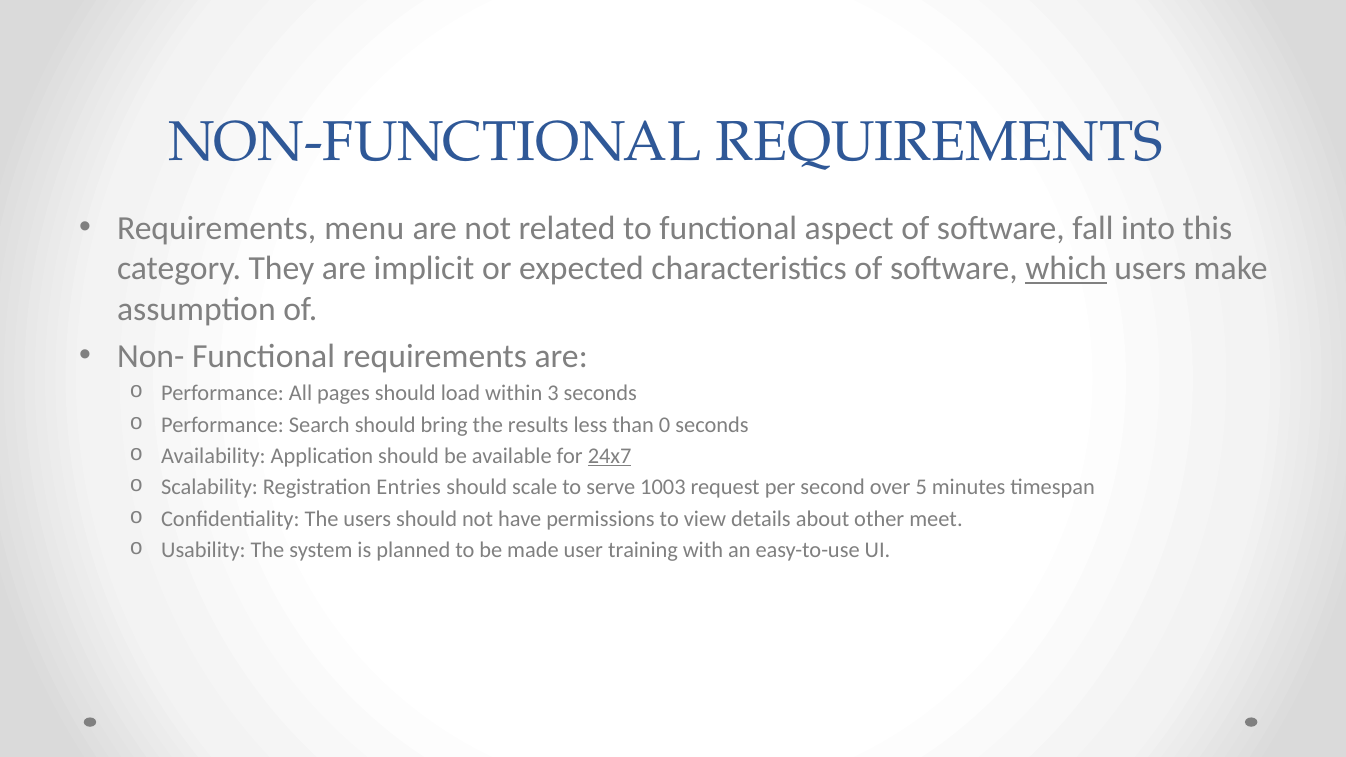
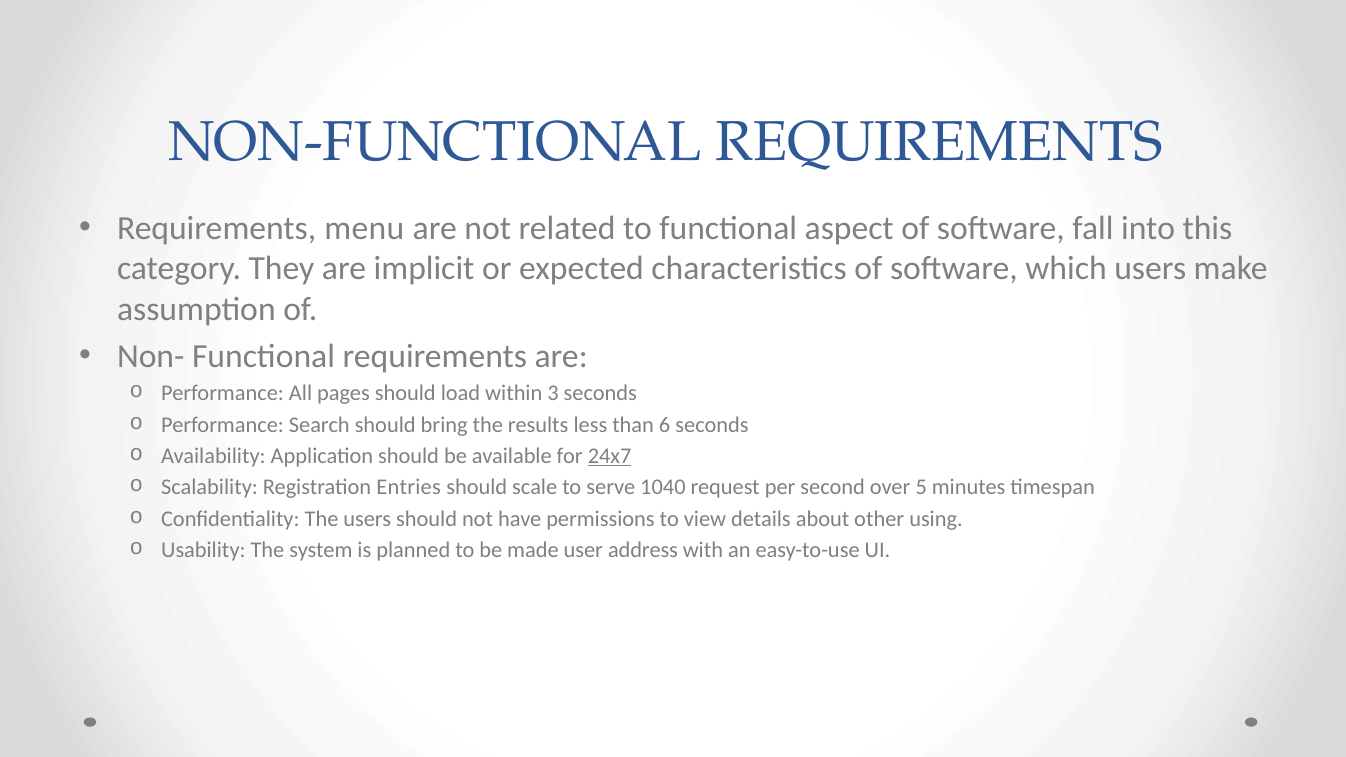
which underline: present -> none (1066, 269)
0: 0 -> 6 (665, 425)
1003: 1003 -> 1040 (663, 487)
meet: meet -> using (936, 519)
training: training -> address (643, 550)
